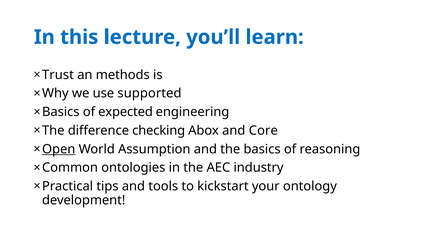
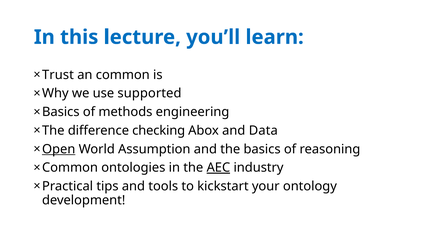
an methods: methods -> common (123, 75)
expected: expected -> methods (125, 112)
Core: Core -> Data (263, 131)
AEC underline: none -> present (218, 168)
